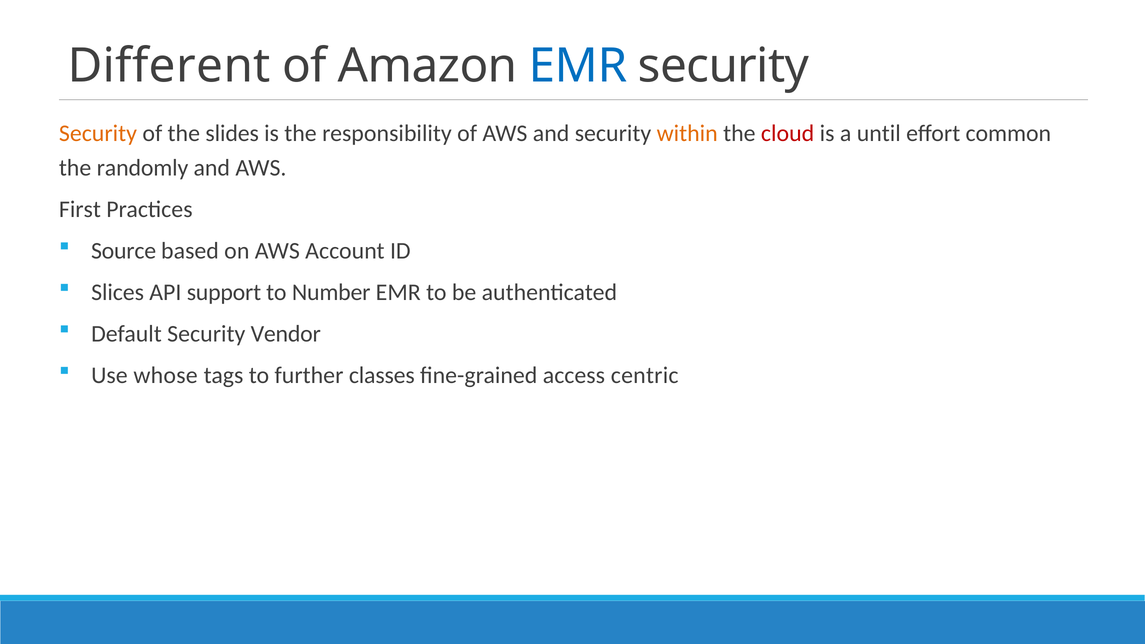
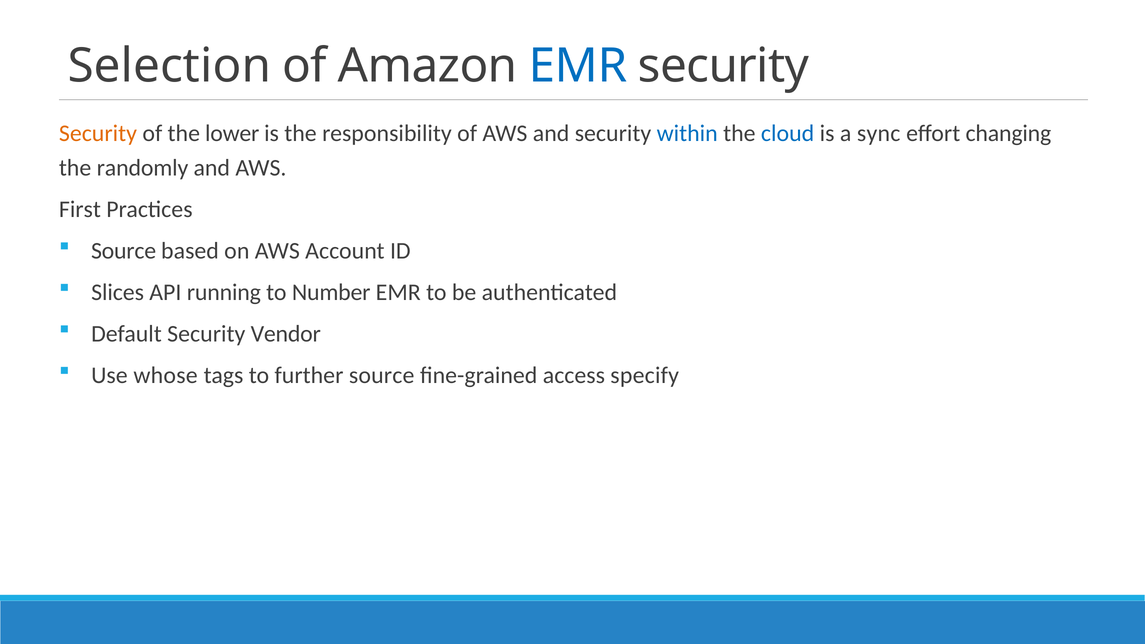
Different: Different -> Selection (169, 66)
slides: slides -> lower (232, 133)
within colour: orange -> blue (687, 133)
cloud colour: red -> blue (788, 133)
until: until -> sync (879, 133)
common: common -> changing (1008, 133)
support: support -> running (224, 292)
further classes: classes -> source (382, 375)
centric: centric -> specify (645, 375)
